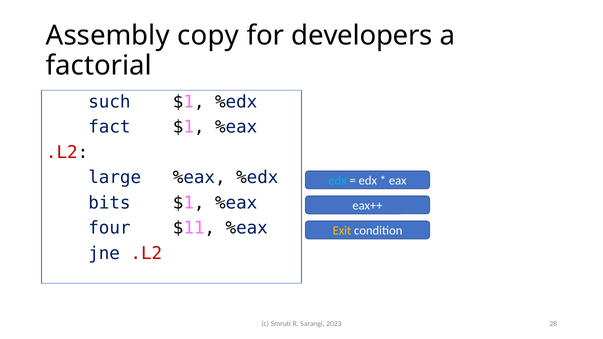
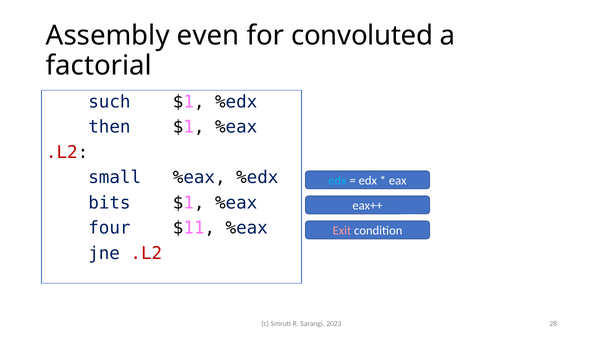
copy: copy -> even (208, 36)
developers: developers -> convoluted (362, 36)
fact: fact -> then (109, 127)
large: large -> small (115, 178)
Exit colour: yellow -> pink (342, 231)
